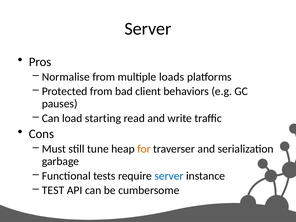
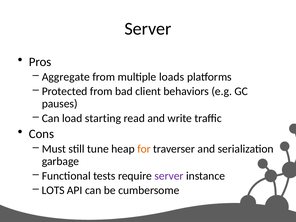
Normalise: Normalise -> Aggregate (66, 77)
server colour: blue -> purple (169, 176)
TEST: TEST -> LOTS (53, 190)
